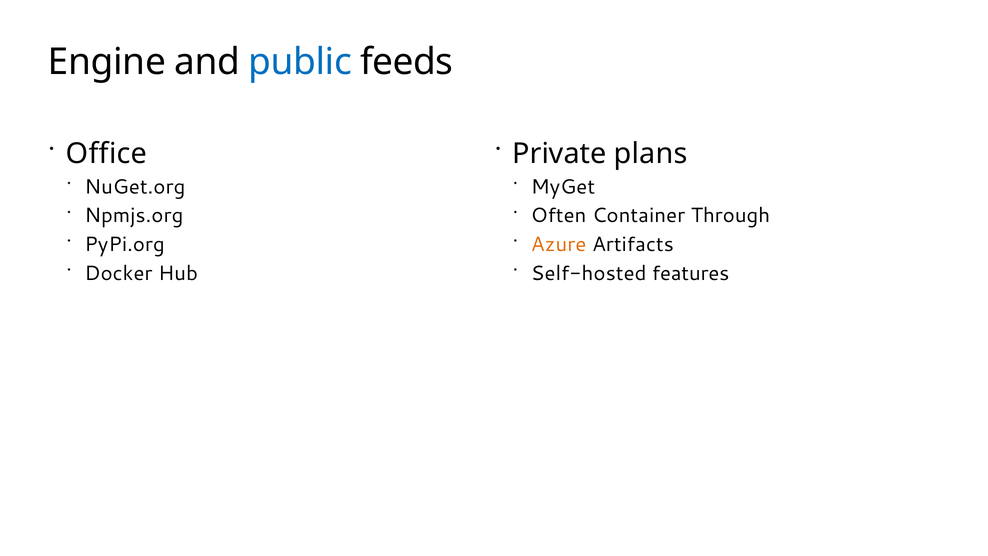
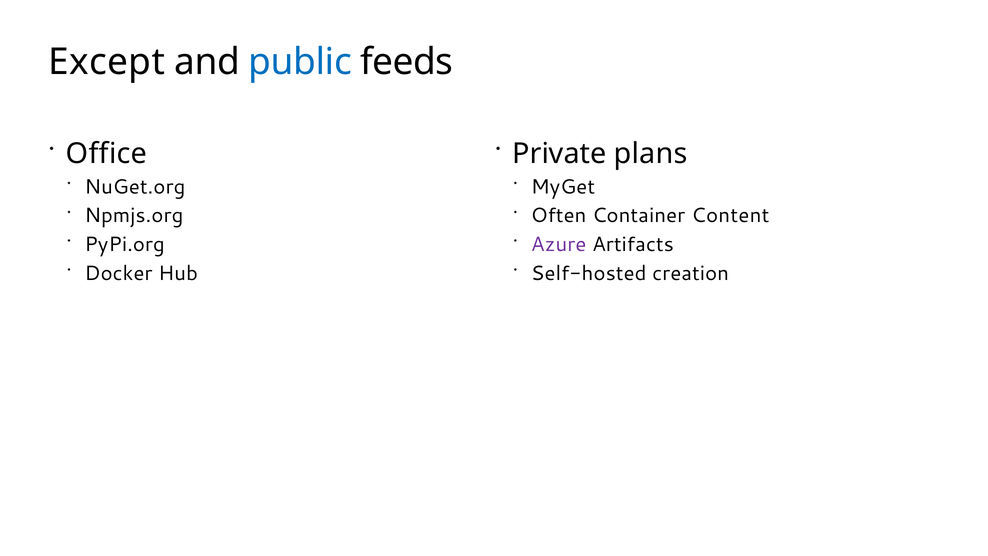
Engine: Engine -> Except (107, 62)
Through: Through -> Content (730, 216)
Azure colour: orange -> purple (559, 244)
features: features -> creation (691, 273)
